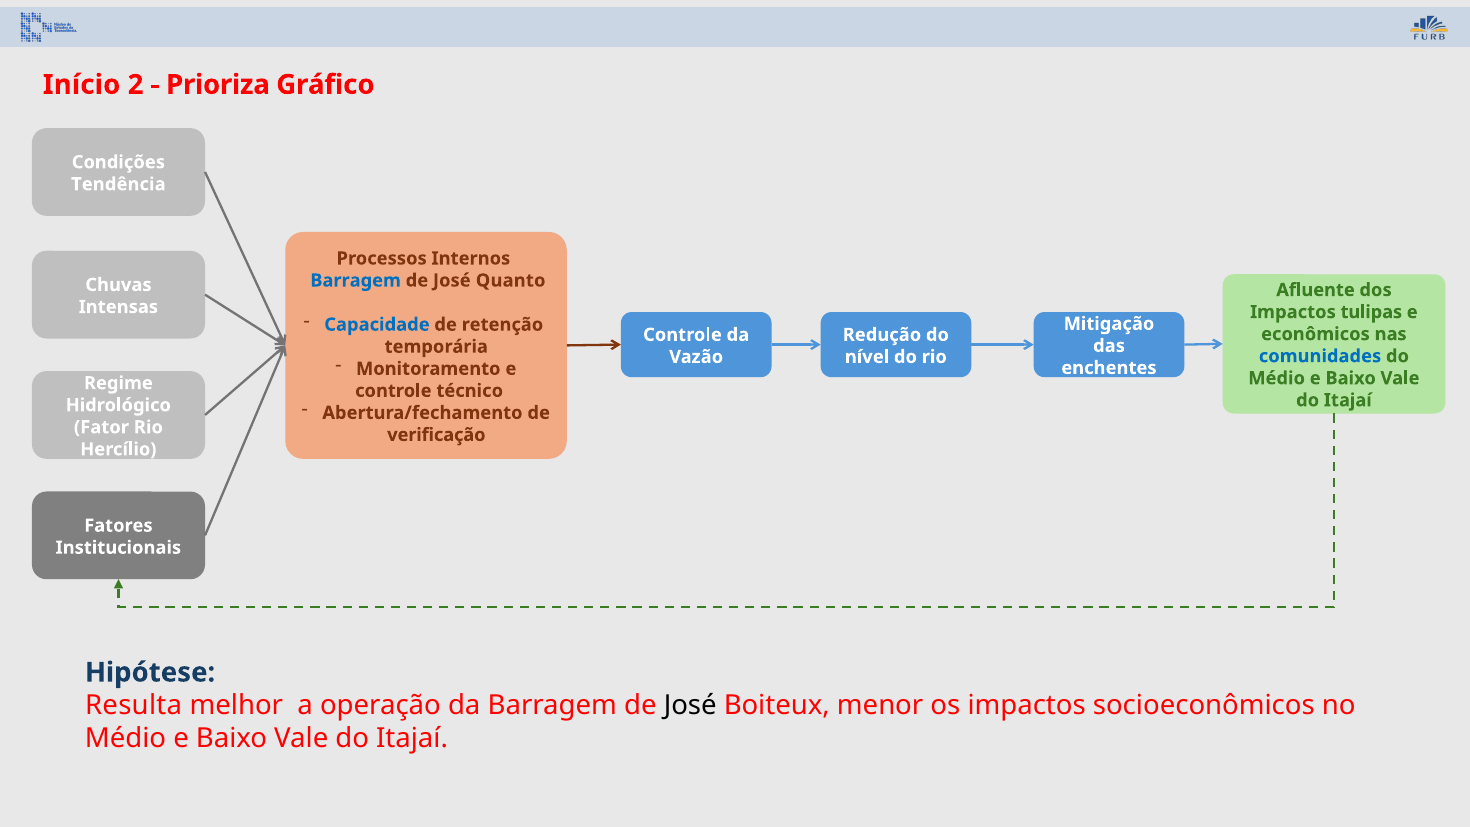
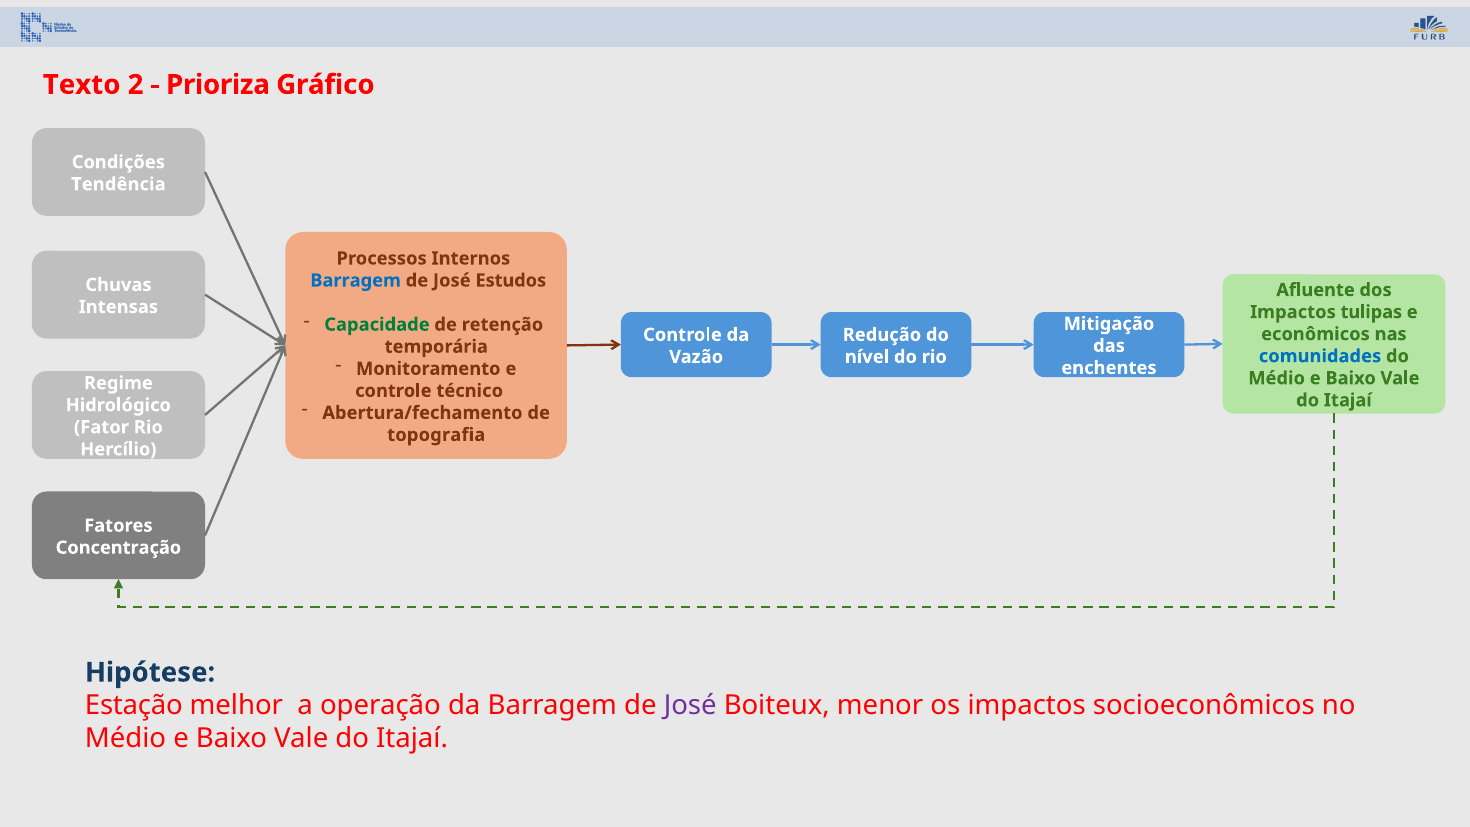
Início: Início -> Texto (82, 85)
Quanto: Quanto -> Estudos (511, 280)
Capacidade colour: blue -> green (377, 325)
verificação: verificação -> topografia (436, 435)
Institucionais: Institucionais -> Concentração (118, 548)
Resulta: Resulta -> Estação (134, 705)
José colour: black -> purple (690, 705)
